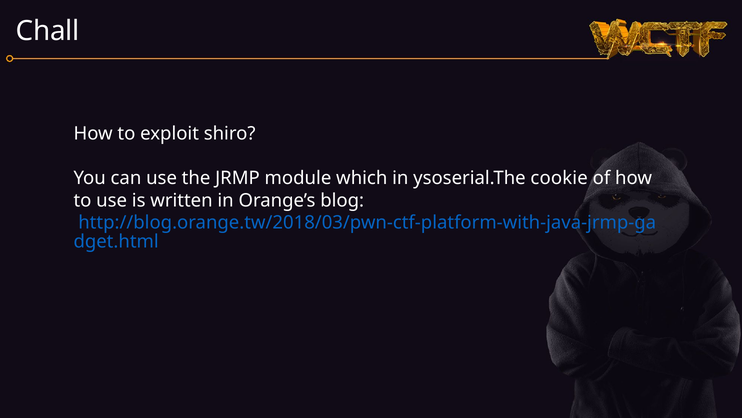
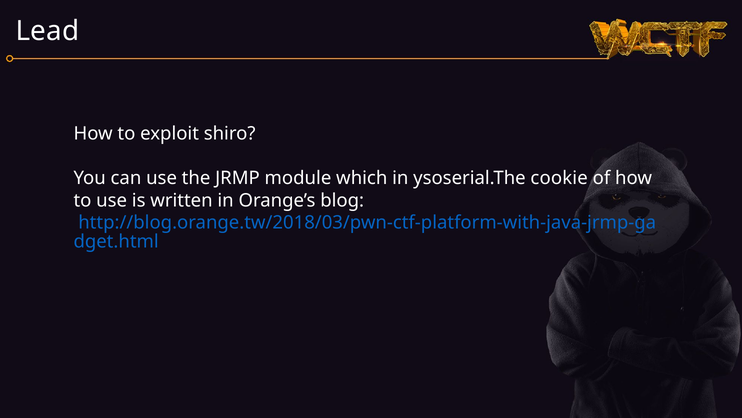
Chall: Chall -> Lead (47, 31)
